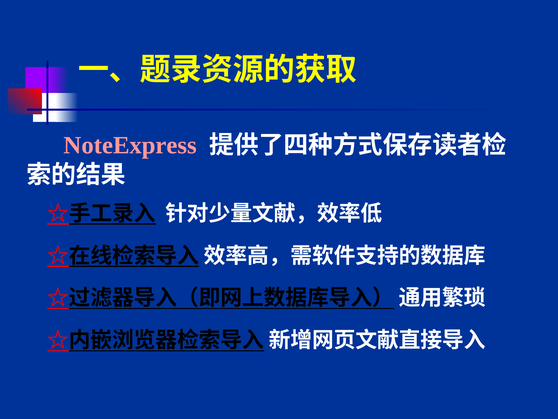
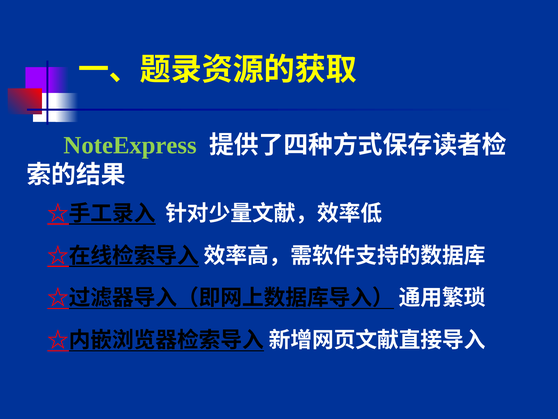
NoteExpress colour: pink -> light green (130, 145)
